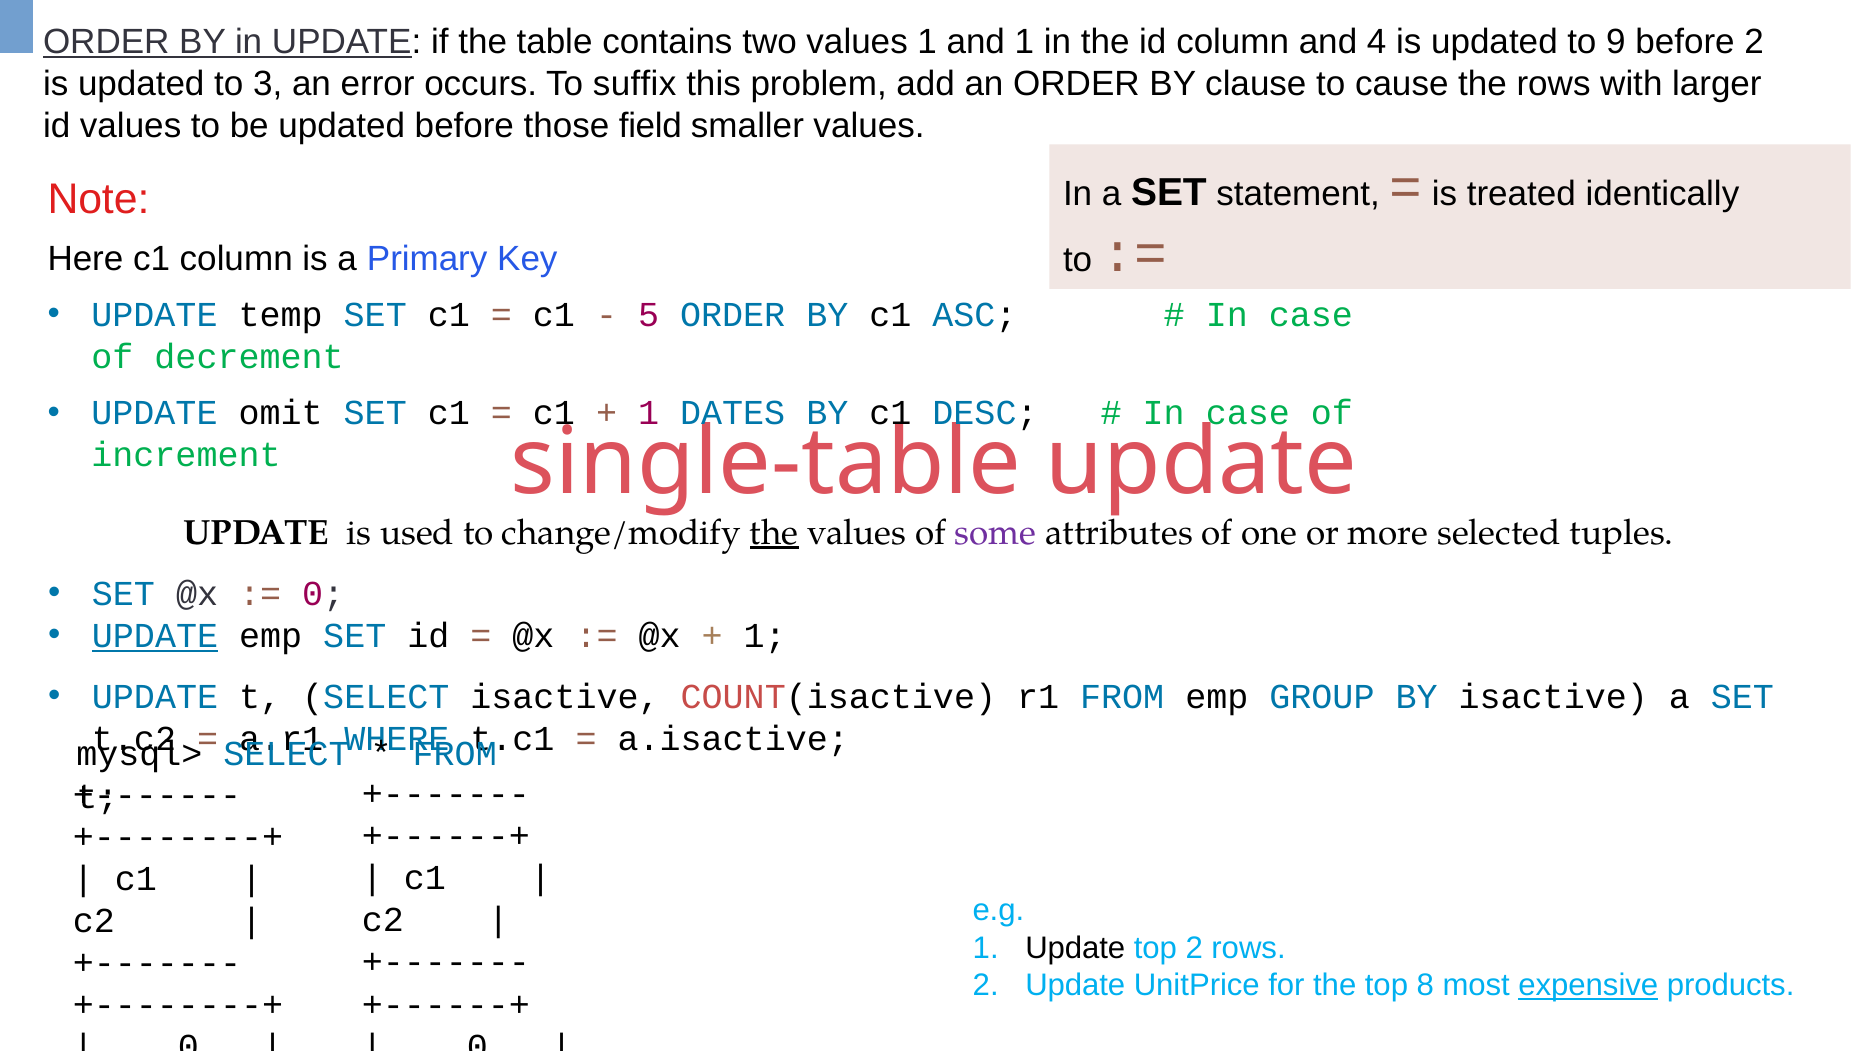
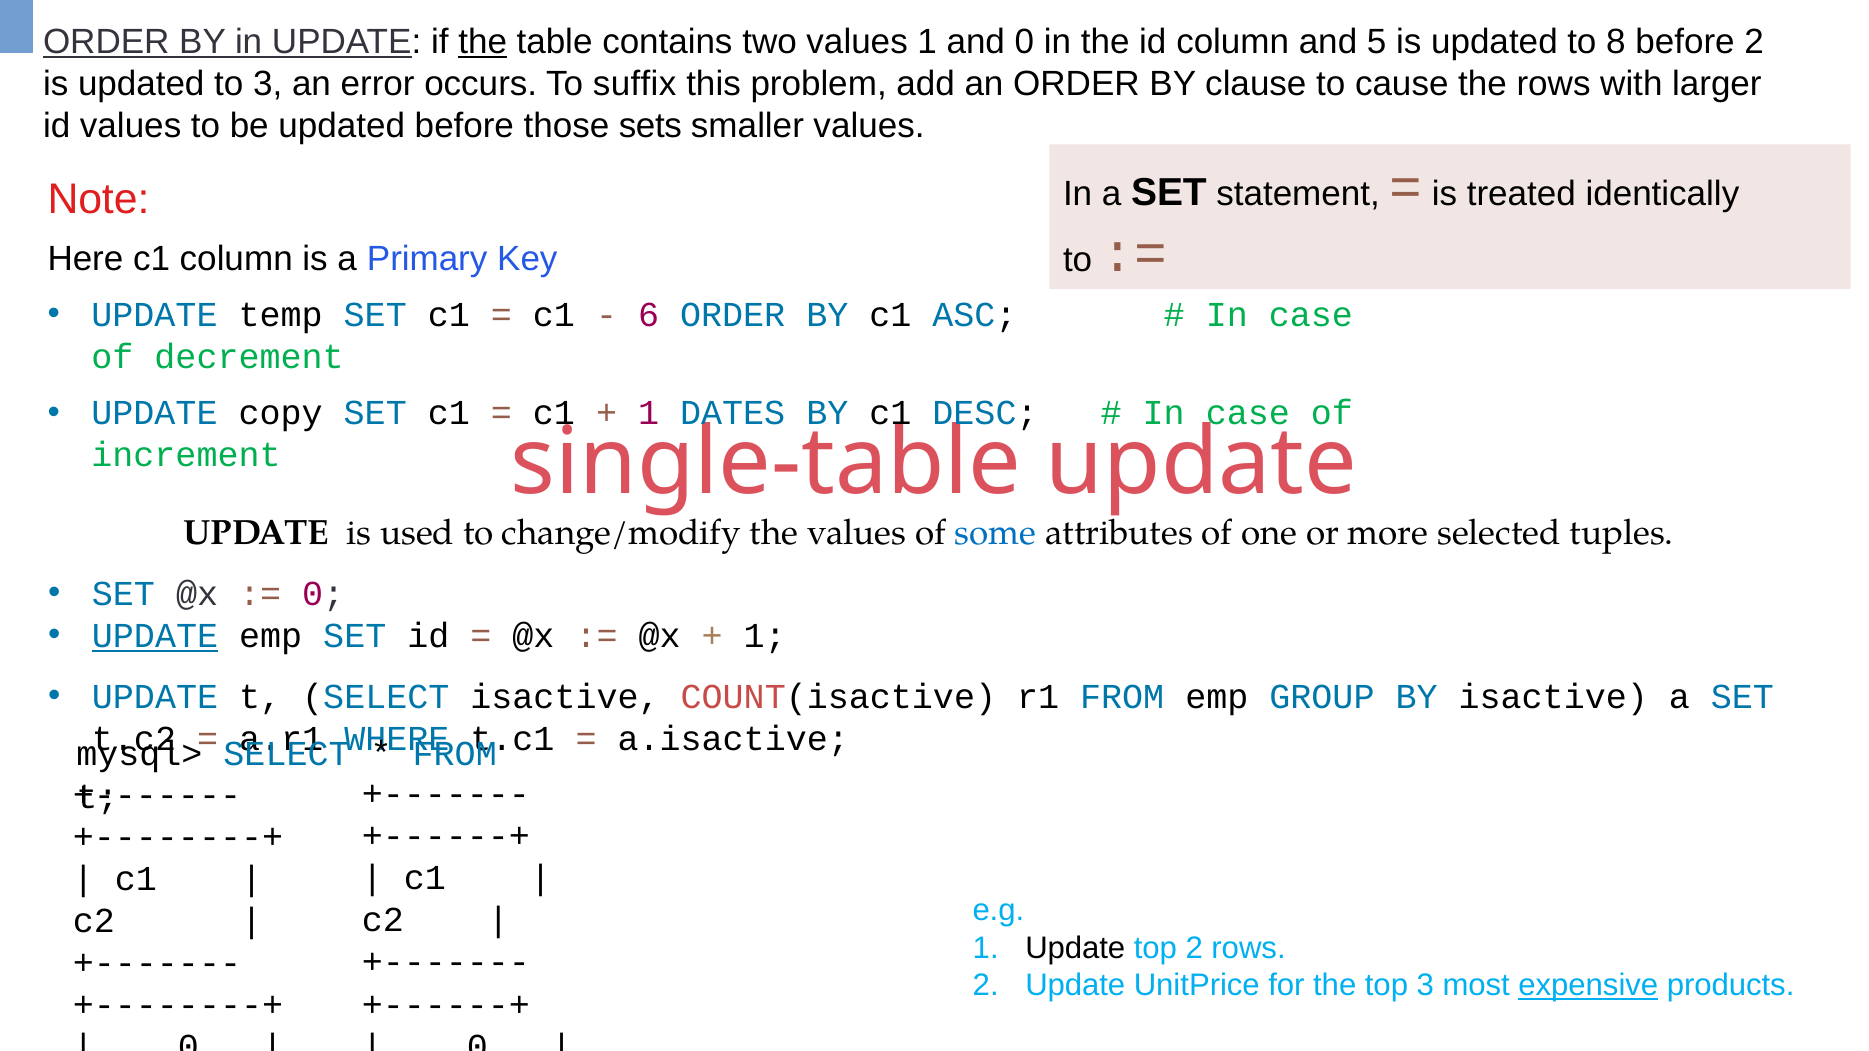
the underline: none -> present (483, 42)
and 1: 1 -> 0 (1024, 42)
4: 4 -> 5 (1377, 42)
9: 9 -> 8 (1616, 42)
field: field -> sets (650, 126)
5: 5 -> 6 (649, 315)
omit: omit -> copy (281, 413)
the underline: present -> none (774, 533)
some colour: purple -> blue (996, 533)
top 8: 8 -> 3 (1425, 986)
